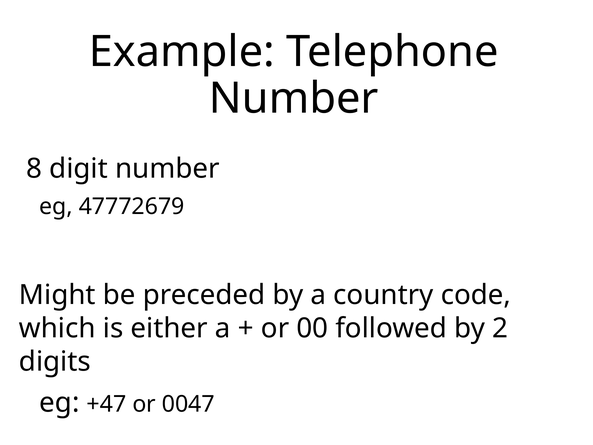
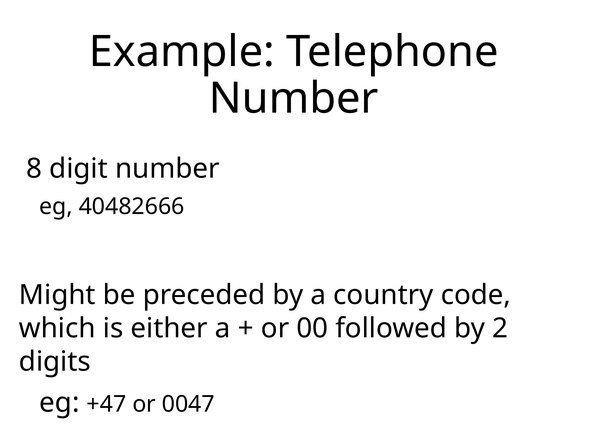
47772679: 47772679 -> 40482666 (132, 206)
